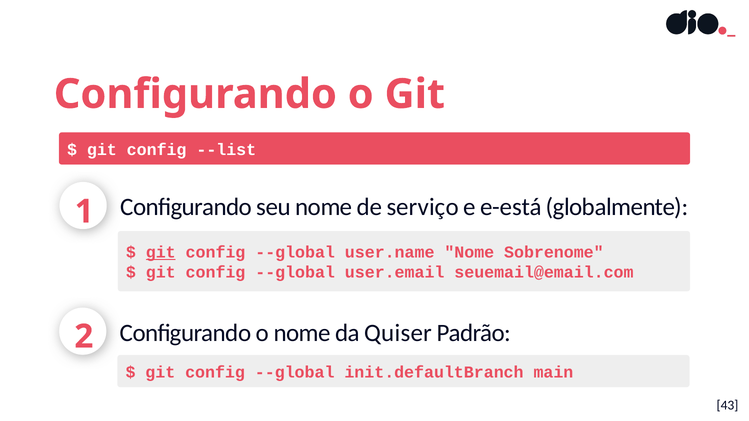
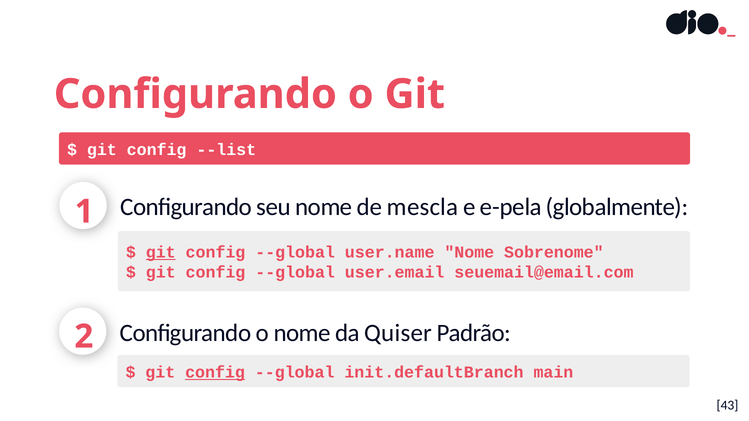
serviço: serviço -> mescla (423, 207)
e-está: e-está -> e-pela (511, 207)
config underline: none -> present (215, 373)
